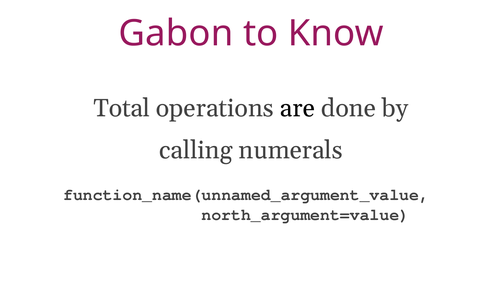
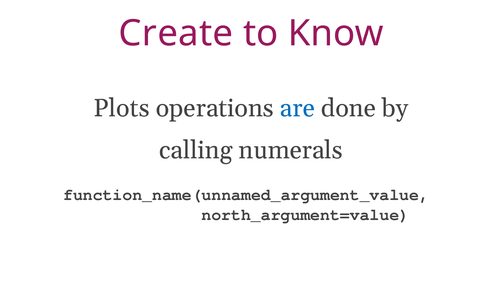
Gabon: Gabon -> Create (176, 33)
Total: Total -> Plots (122, 108)
are colour: black -> blue (297, 108)
